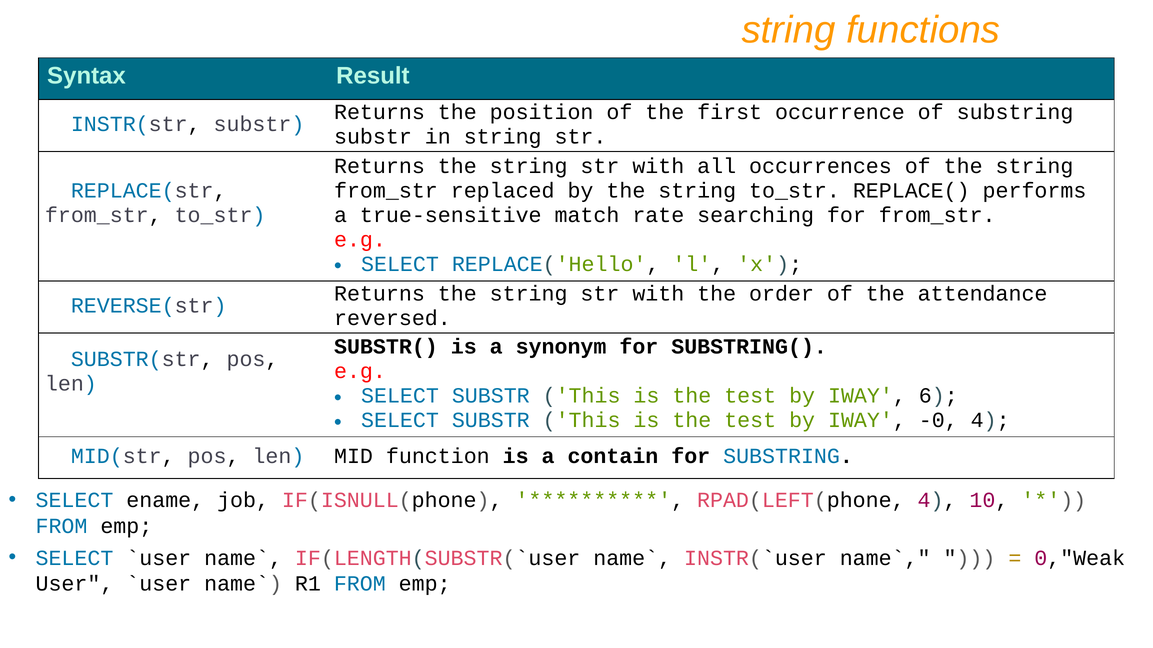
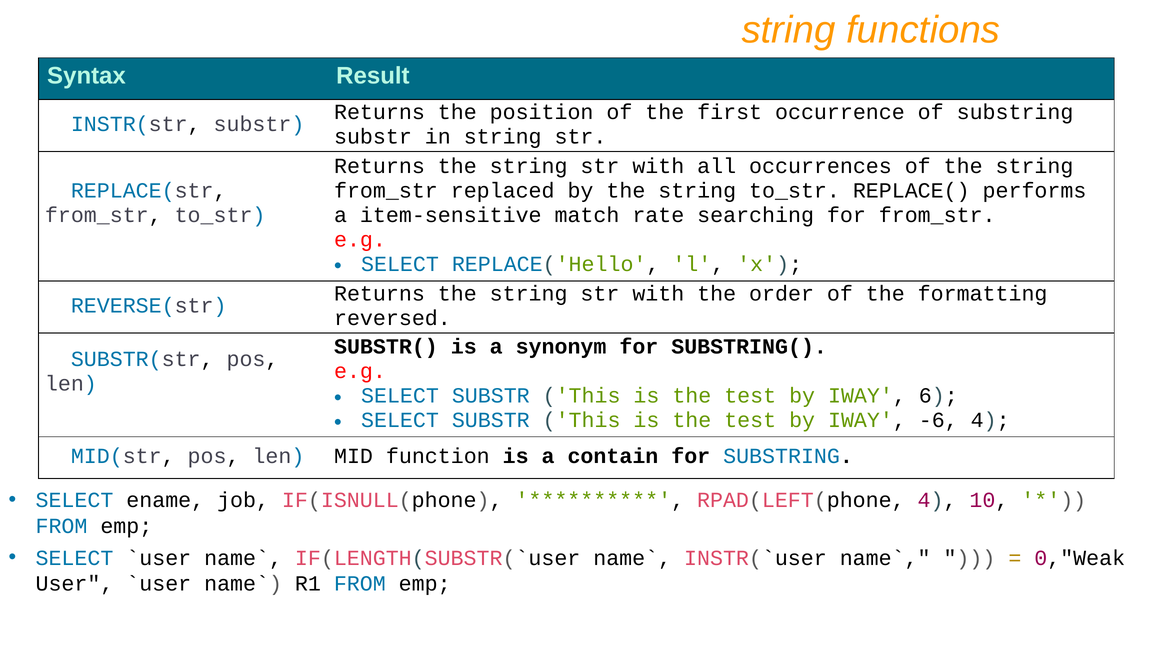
true-sensitive: true-sensitive -> item-sensitive (451, 215)
attendance: attendance -> formatting (983, 294)
-0: -0 -> -6 (938, 421)
